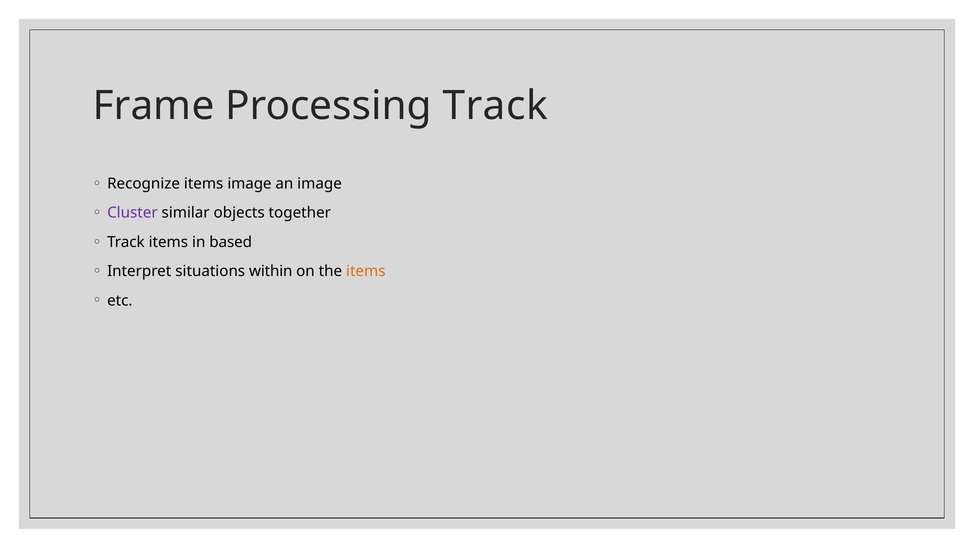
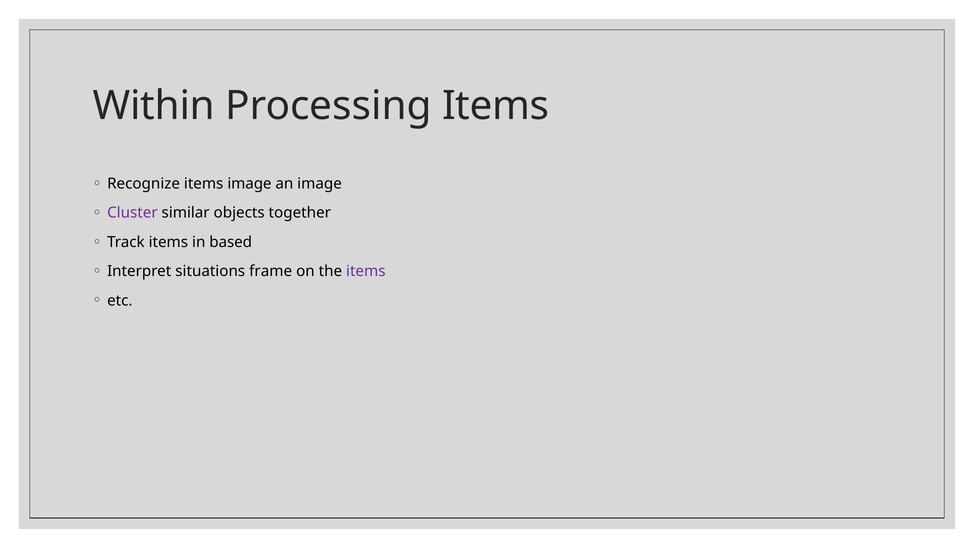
Frame: Frame -> Within (154, 106)
Processing Track: Track -> Items (496, 106)
within: within -> frame (271, 271)
items colour: orange -> purple (366, 271)
